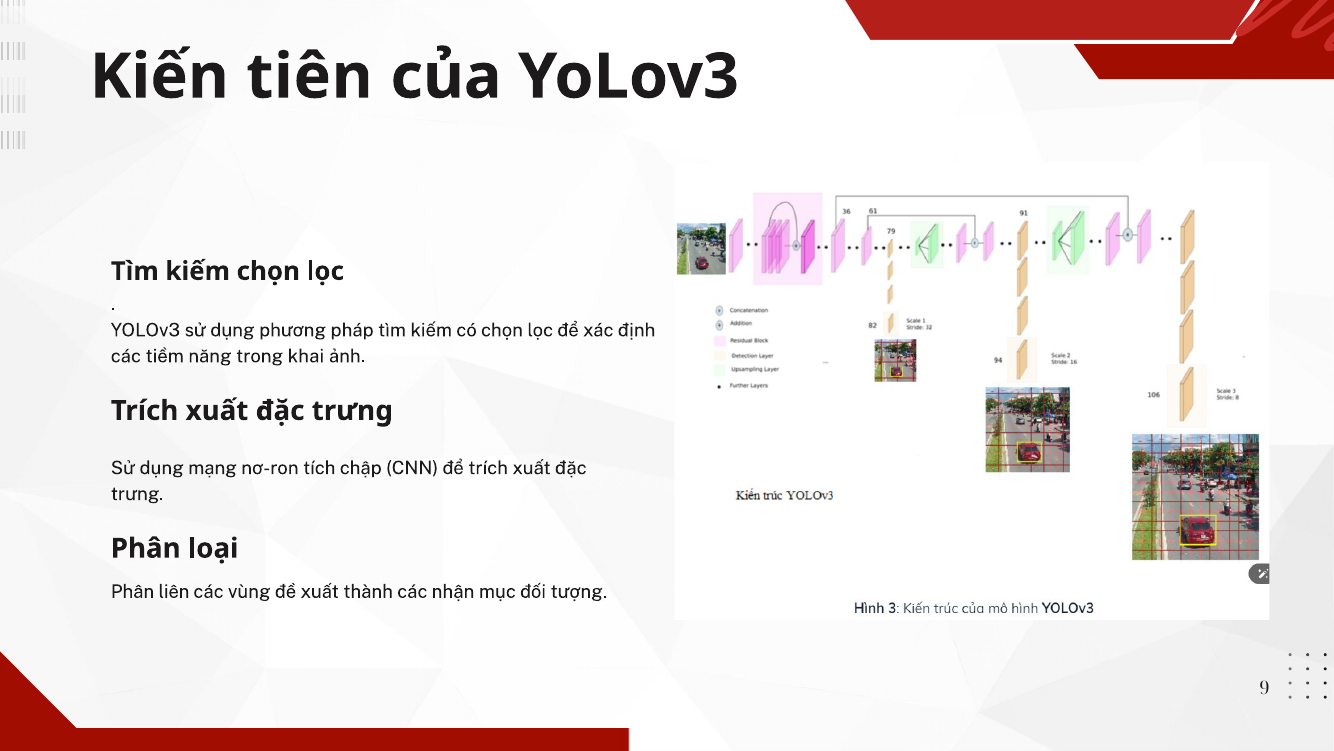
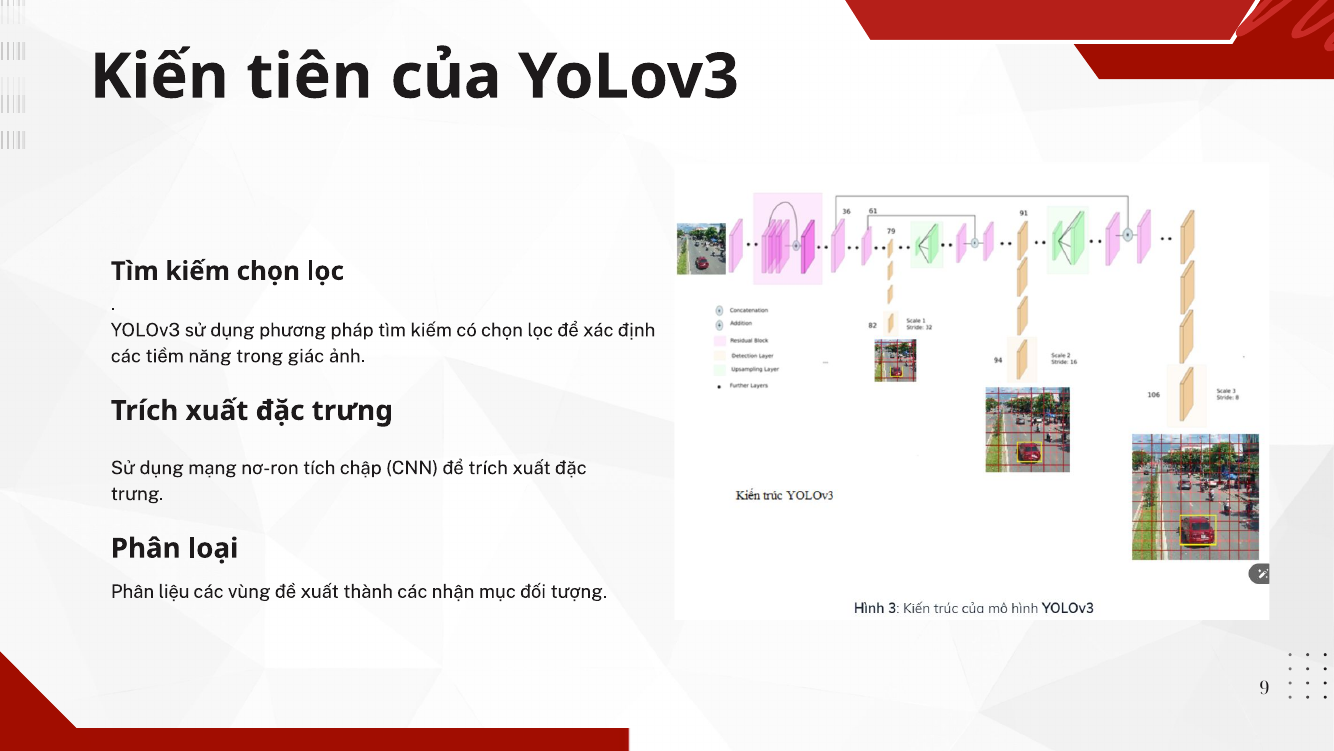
khai: khai -> giác (306, 356)
liên: liên -> liệu (174, 591)
